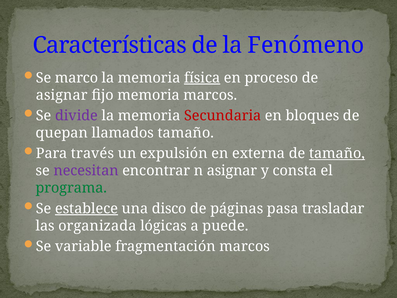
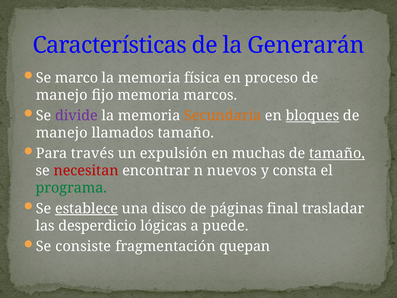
Fenómeno: Fenómeno -> Generarán (306, 45)
física underline: present -> none (202, 78)
asignar: asignar -> manejo (62, 95)
Secundaria colour: red -> orange (223, 116)
bloques underline: none -> present (312, 116)
quepan: quepan -> manejo (62, 133)
externa: externa -> muchas (259, 153)
necesitan colour: purple -> red (86, 171)
n asignar: asignar -> nuevos (232, 171)
pasa: pasa -> final (283, 208)
organizada: organizada -> desperdicio (97, 226)
variable: variable -> consiste (83, 246)
fragmentación marcos: marcos -> quepan (245, 246)
